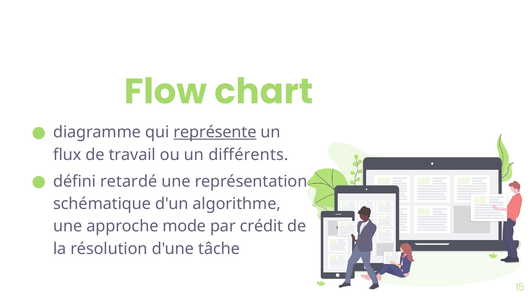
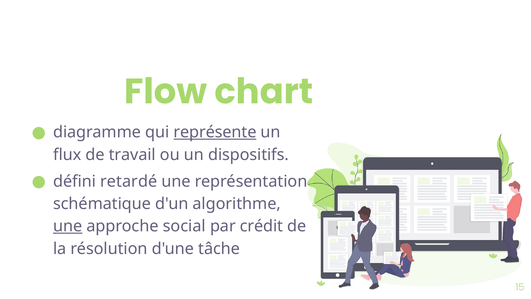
différents: différents -> dispositifs (249, 155)
une underline: none -> present (68, 226)
mode: mode -> social (184, 226)
